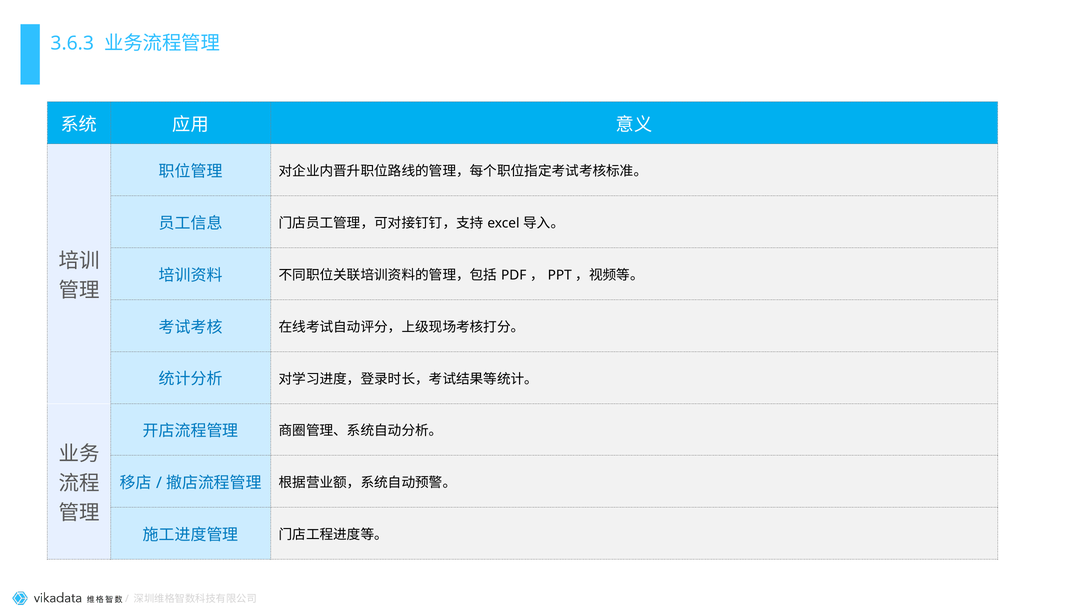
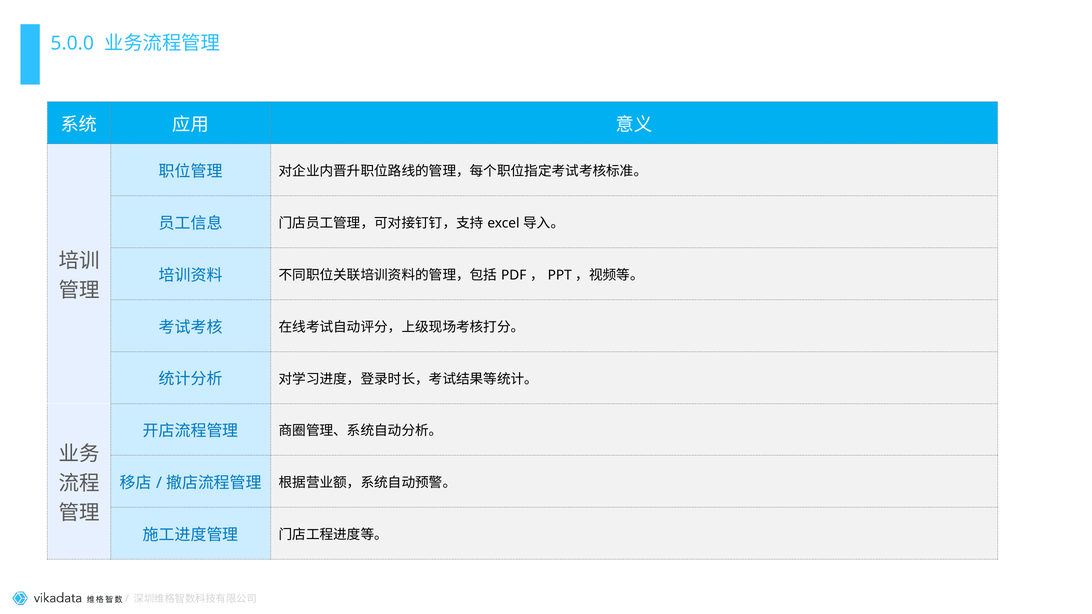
3.6.3: 3.6.3 -> 5.0.0 (72, 43)
